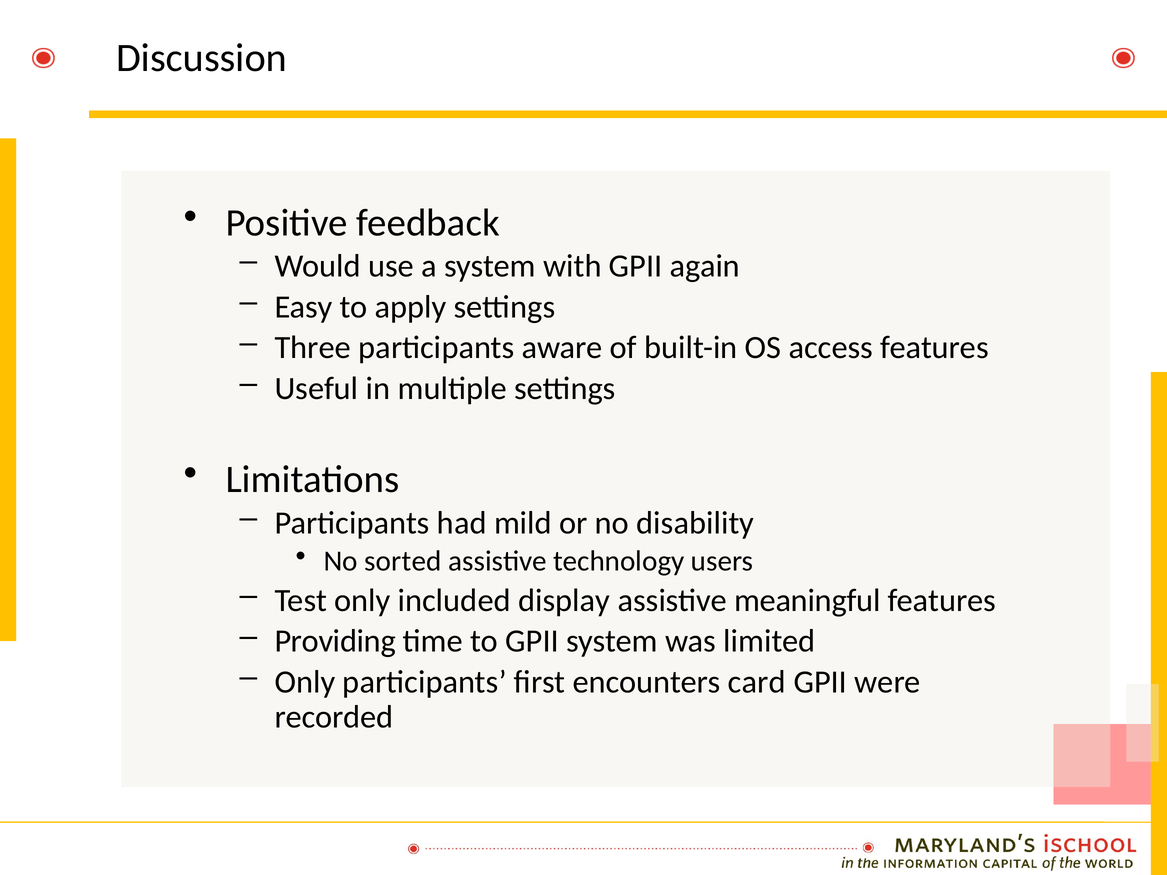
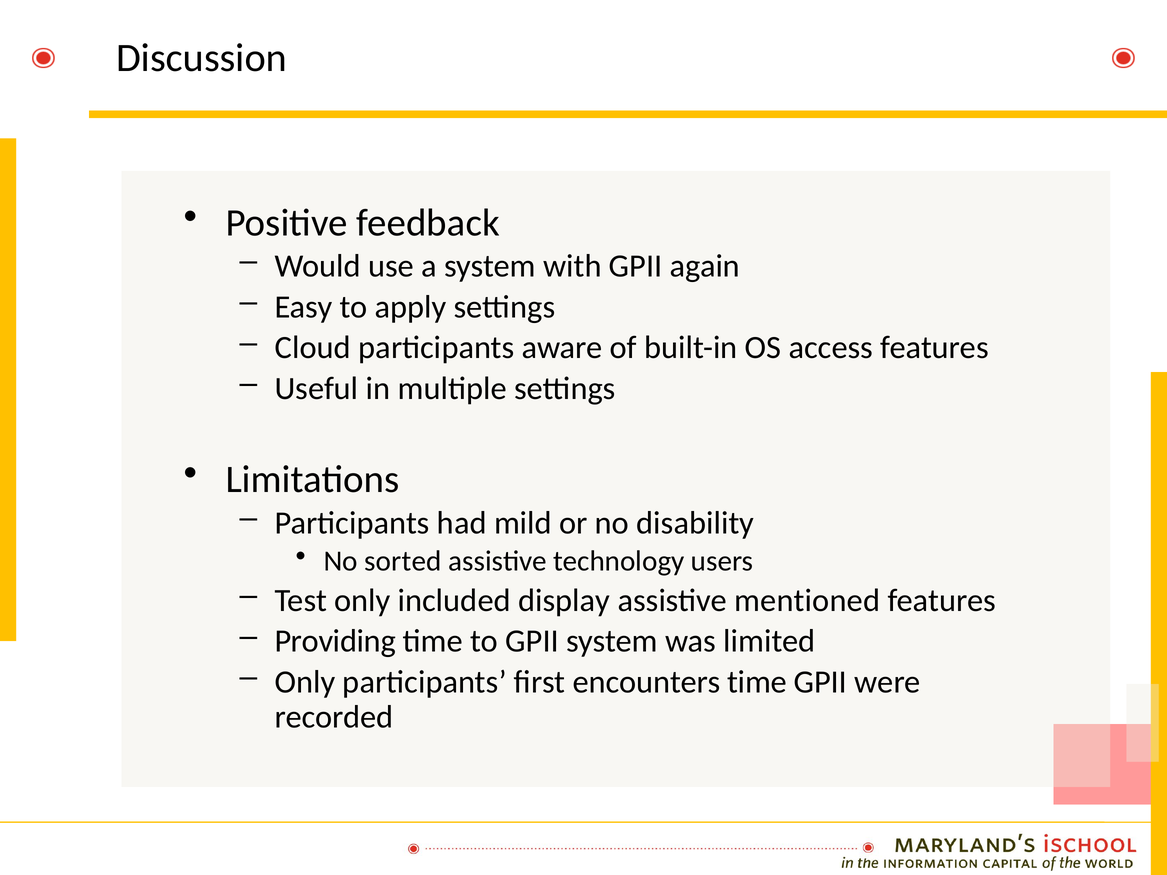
Three: Three -> Cloud (313, 348)
meaningful: meaningful -> mentioned (807, 601)
encounters card: card -> time (757, 682)
